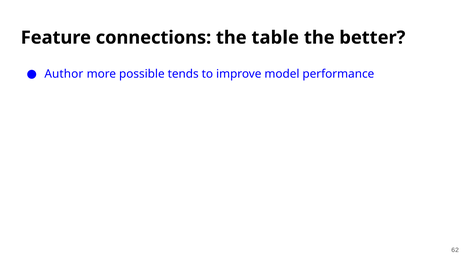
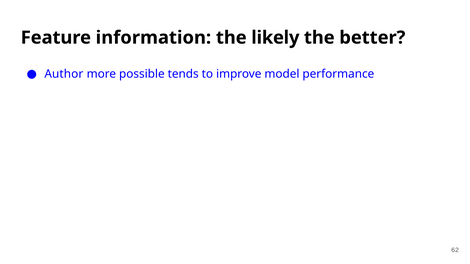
connections: connections -> information (153, 38)
table: table -> likely (275, 38)
